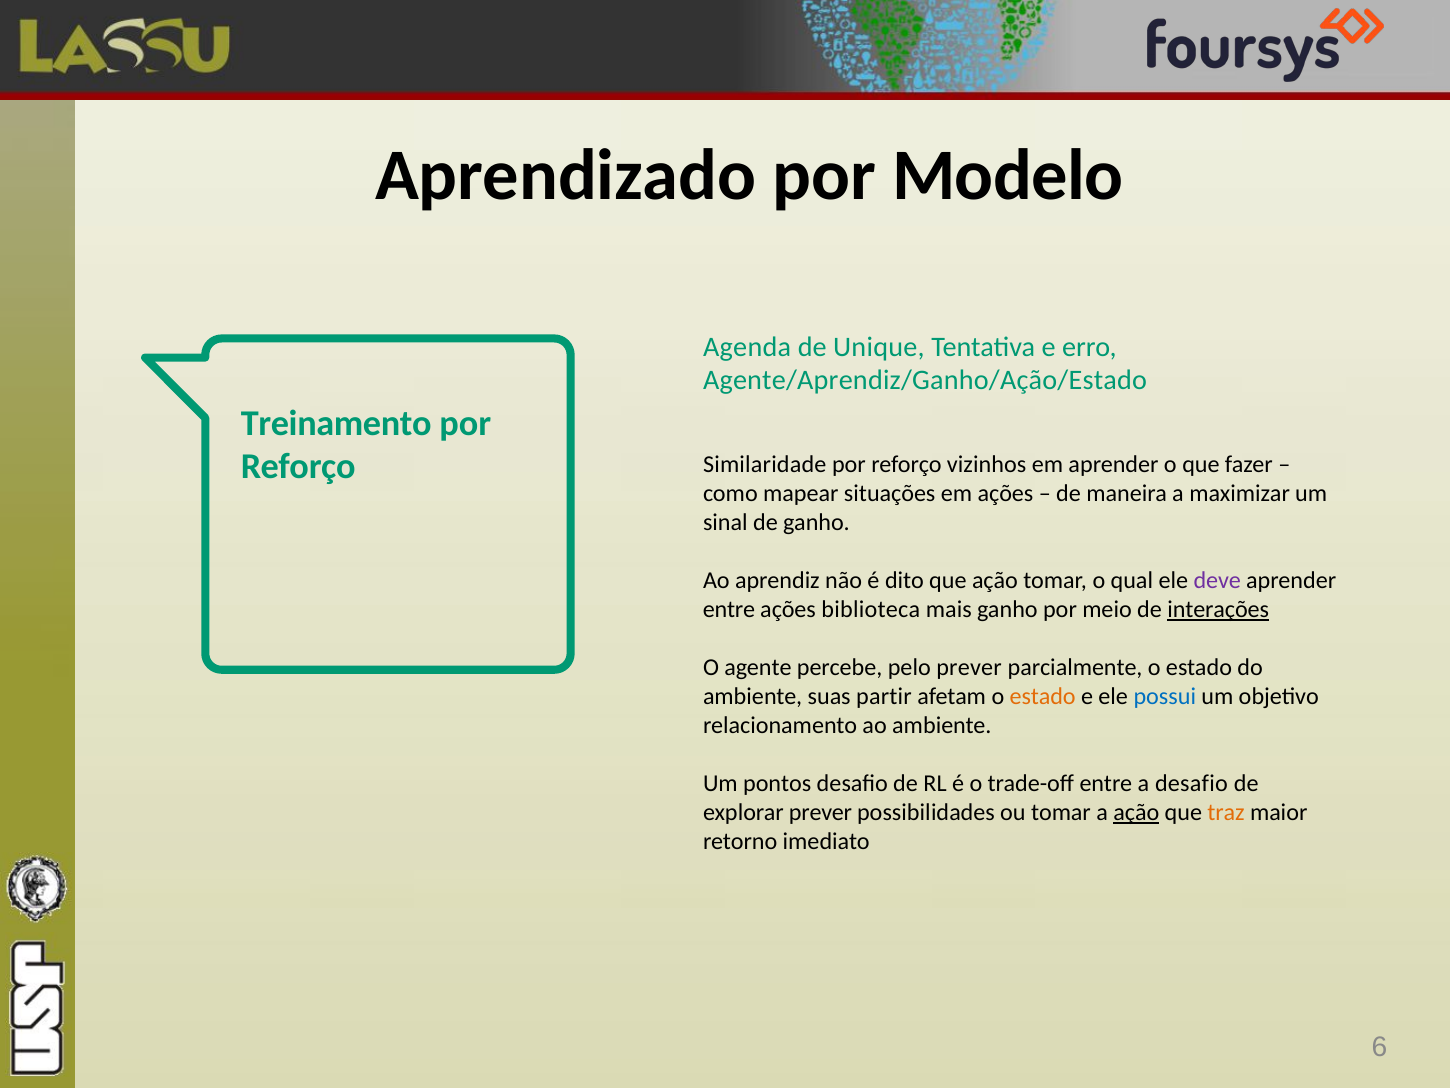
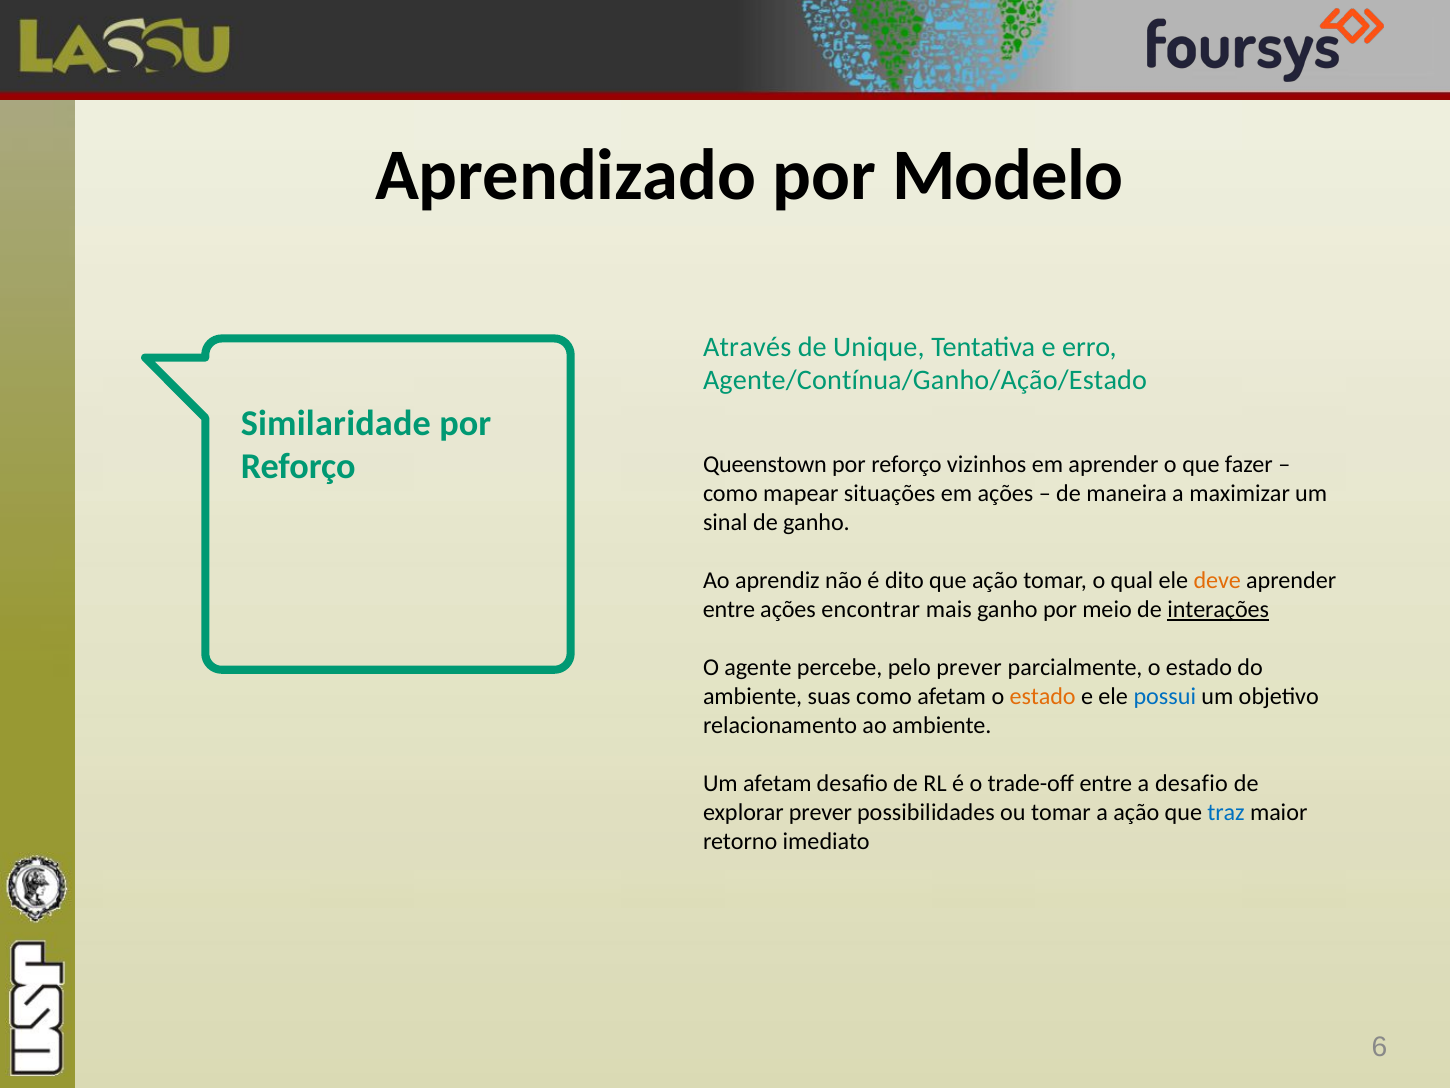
Agenda: Agenda -> Através (747, 347)
Agente/Aprendiz/Ganho/Ação/Estado: Agente/Aprendiz/Ganho/Ação/Estado -> Agente/Contínua/Ganho/Ação/Estado (925, 380)
Treinamento: Treinamento -> Similaridade (336, 423)
Similaridade: Similaridade -> Queenstown (765, 464)
deve colour: purple -> orange (1217, 580)
biblioteca: biblioteca -> encontrar (871, 609)
suas partir: partir -> como (884, 696)
Um pontos: pontos -> afetam (777, 783)
ação underline: present -> none (1136, 812)
traz colour: orange -> blue (1226, 812)
